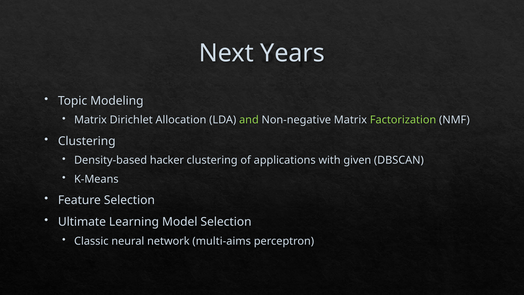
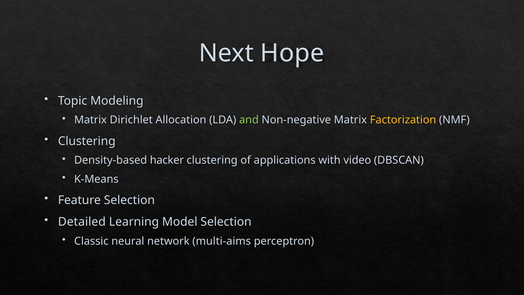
Years: Years -> Hope (292, 53)
Factorization colour: light green -> yellow (403, 120)
given: given -> video (357, 160)
Ultimate: Ultimate -> Detailed (82, 222)
